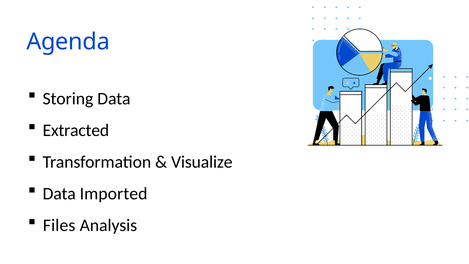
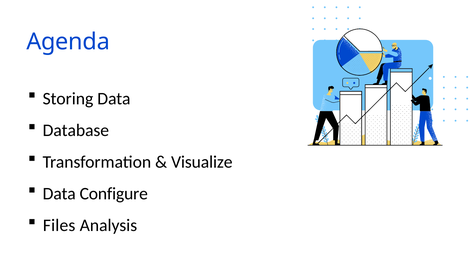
Extracted: Extracted -> Database (76, 130)
Imported: Imported -> Configure (114, 194)
